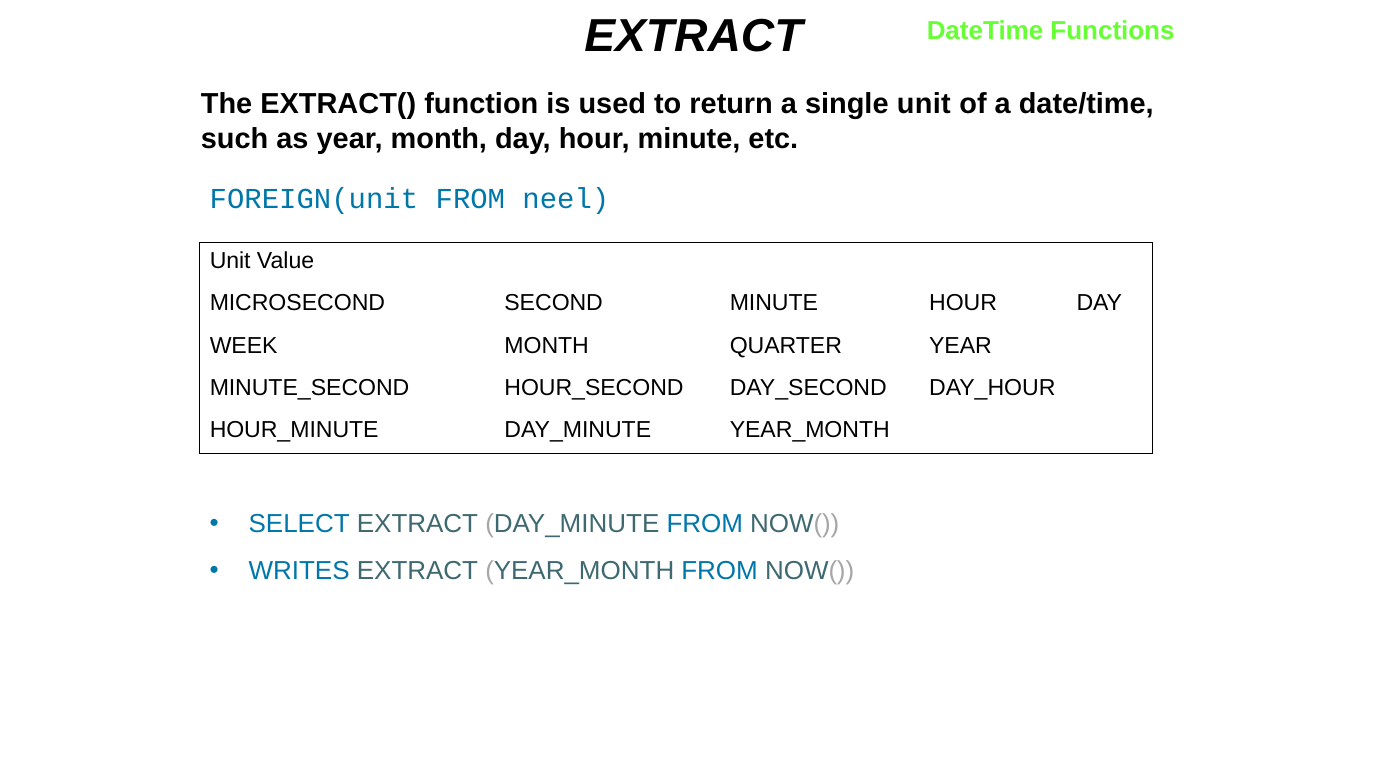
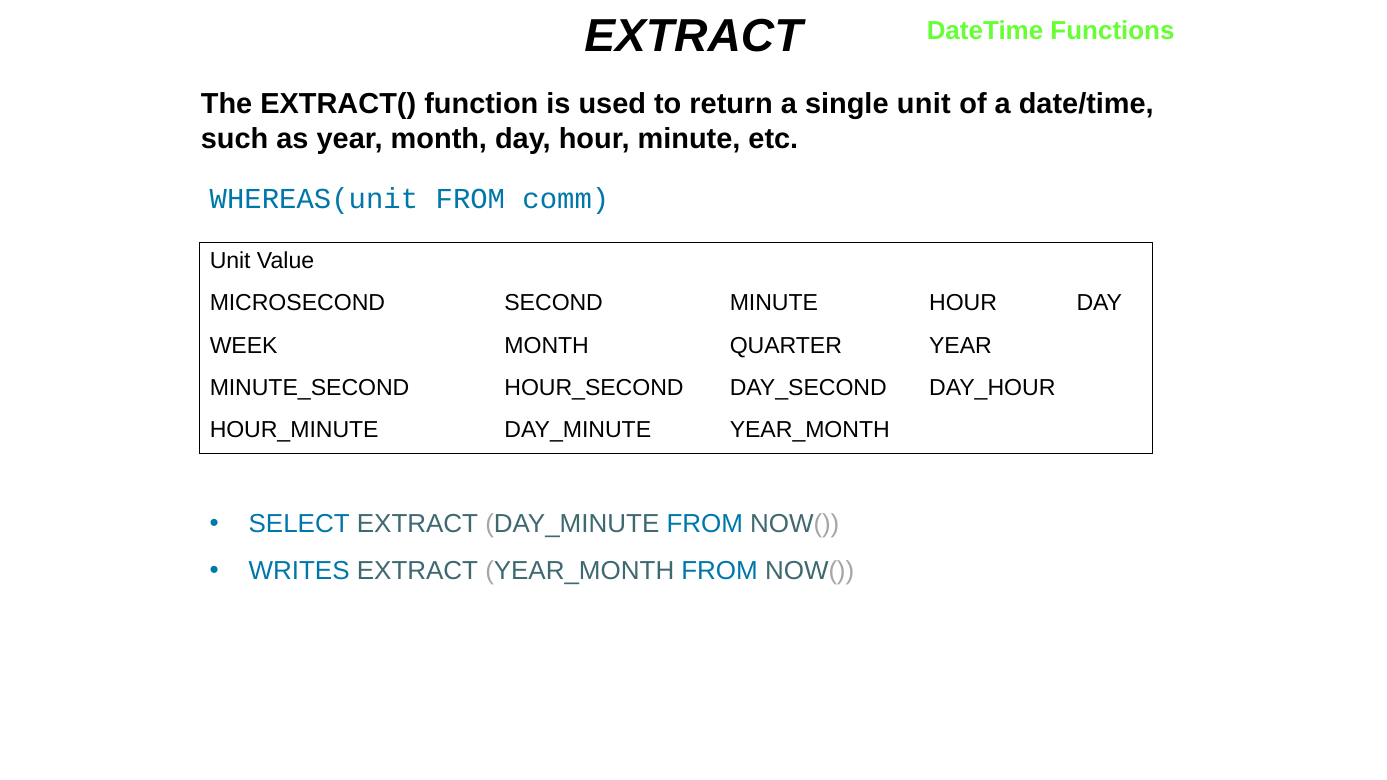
FOREIGN(unit: FOREIGN(unit -> WHEREAS(unit (314, 199)
neel: neel -> comm (566, 199)
